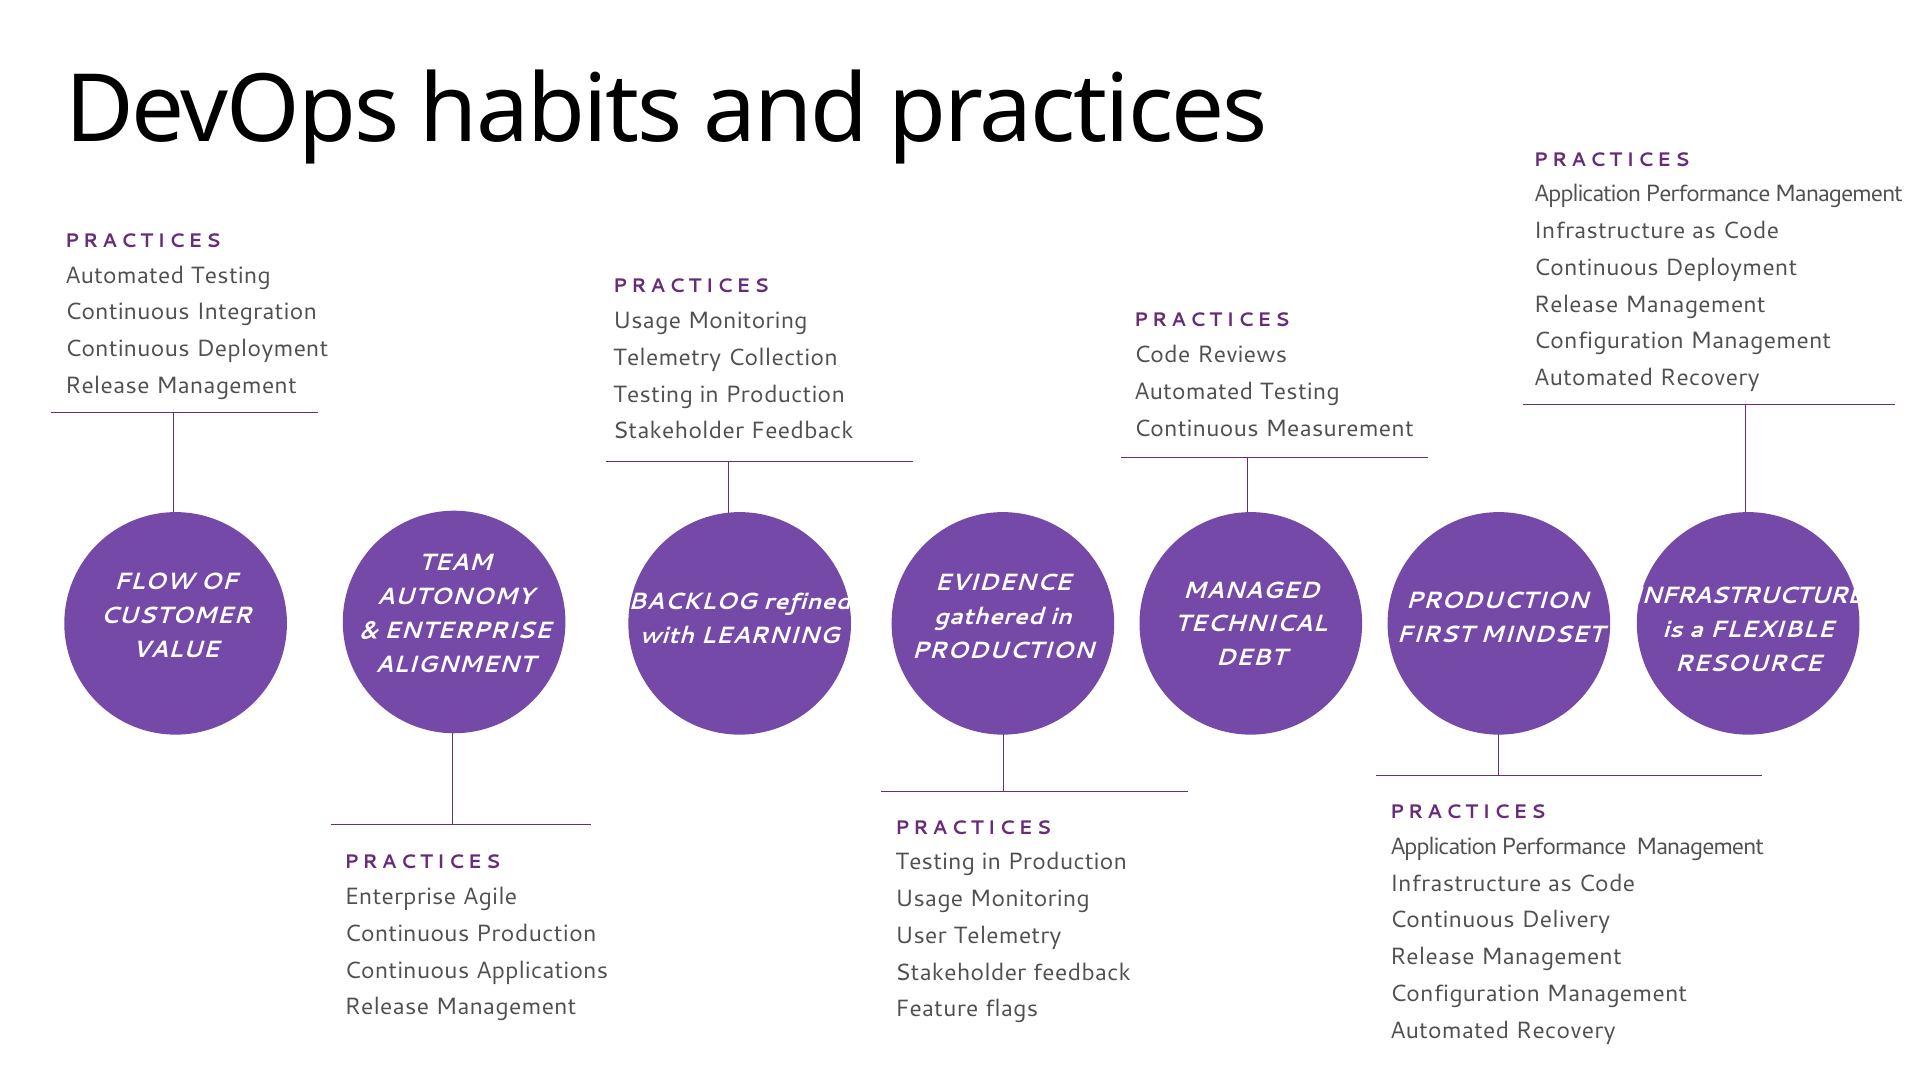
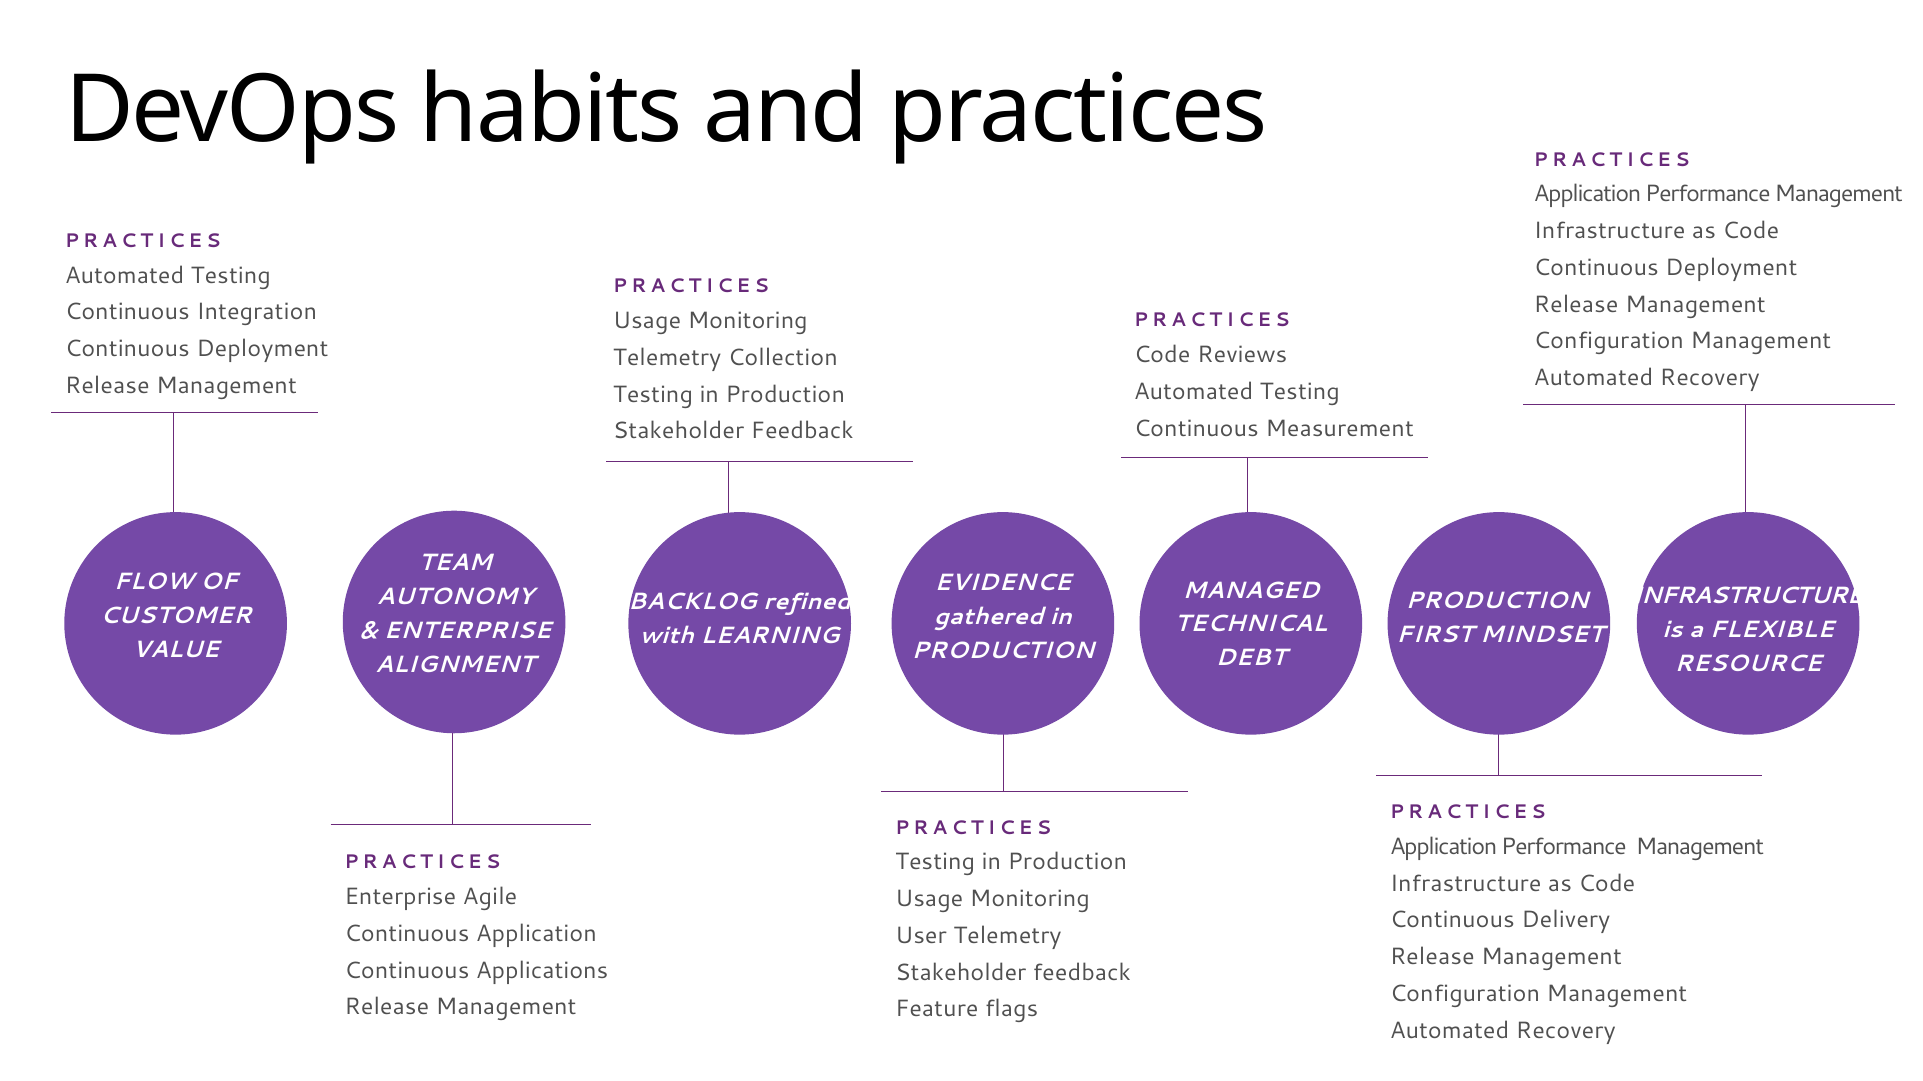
Continuous Production: Production -> Application (536, 934)
